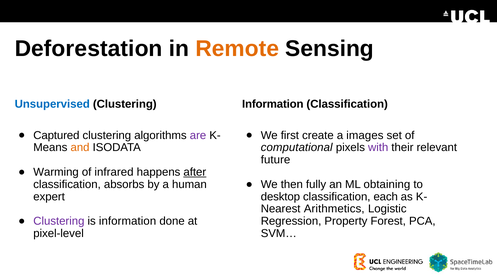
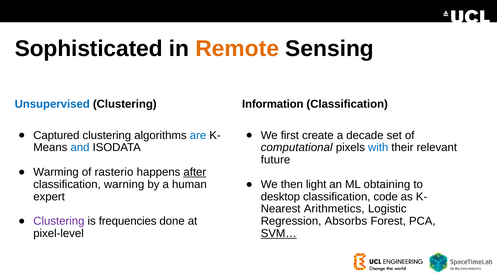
Deforestation: Deforestation -> Sophisticated (89, 49)
are colour: purple -> blue (198, 136)
images: images -> decade (365, 136)
and colour: orange -> blue (80, 148)
with colour: purple -> blue (378, 148)
infrared: infrared -> rasterio (114, 172)
fully: fully -> light (316, 185)
absorbs: absorbs -> warning (124, 185)
each: each -> code (386, 197)
is information: information -> frequencies (128, 222)
Property: Property -> Absorbs (346, 222)
SVM… underline: none -> present (279, 234)
